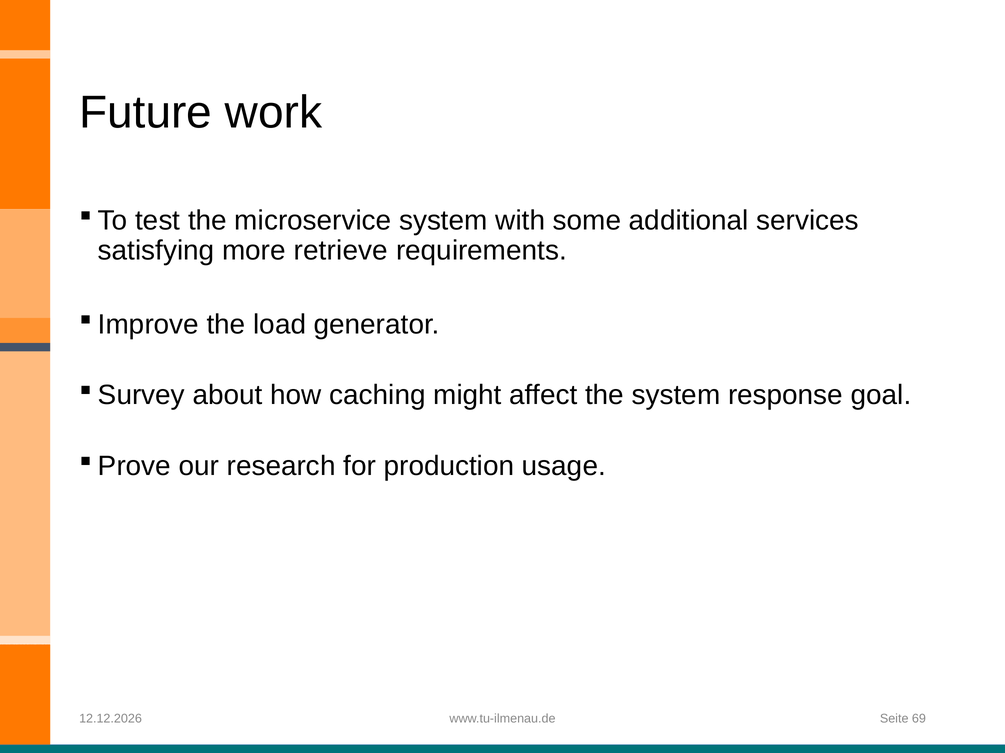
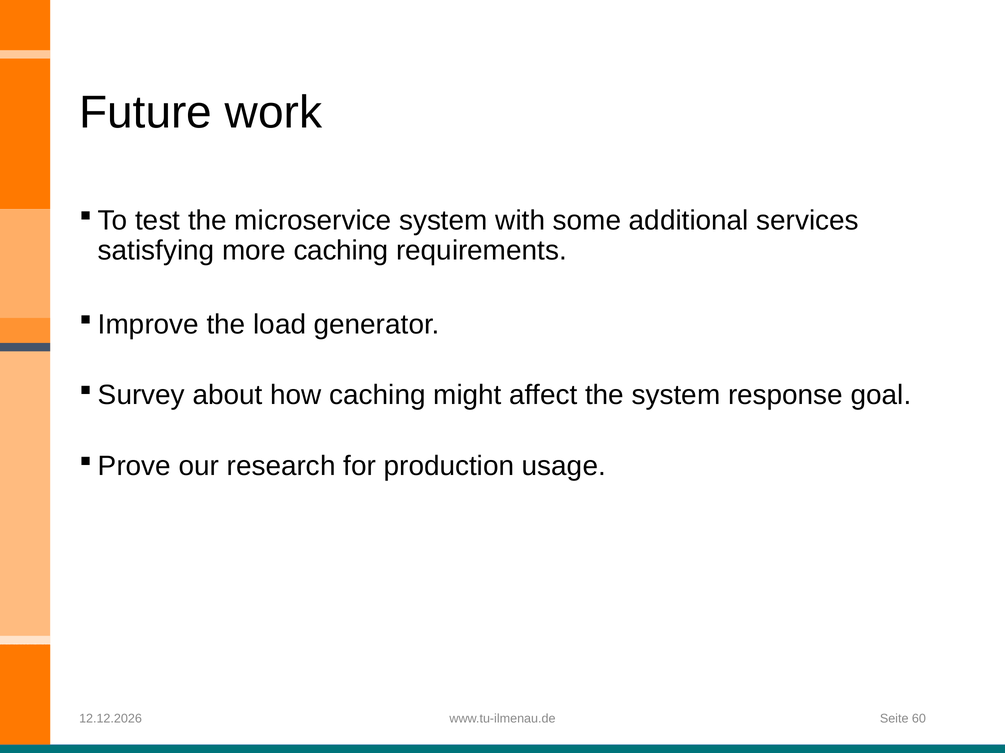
more retrieve: retrieve -> caching (341, 251)
69: 69 -> 60 (919, 720)
